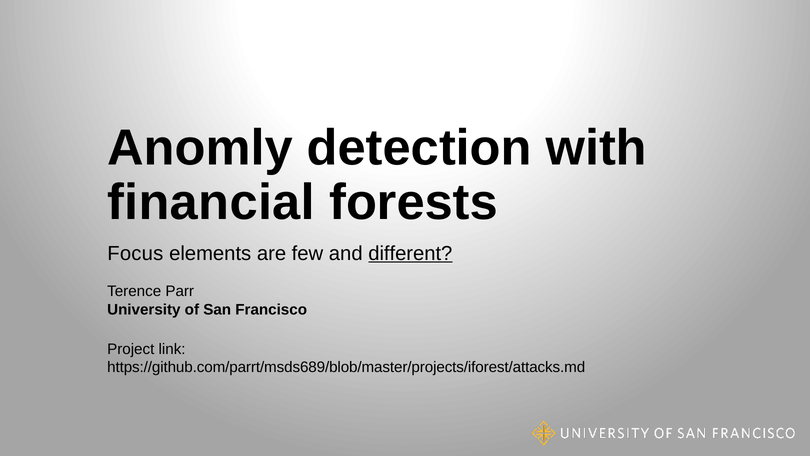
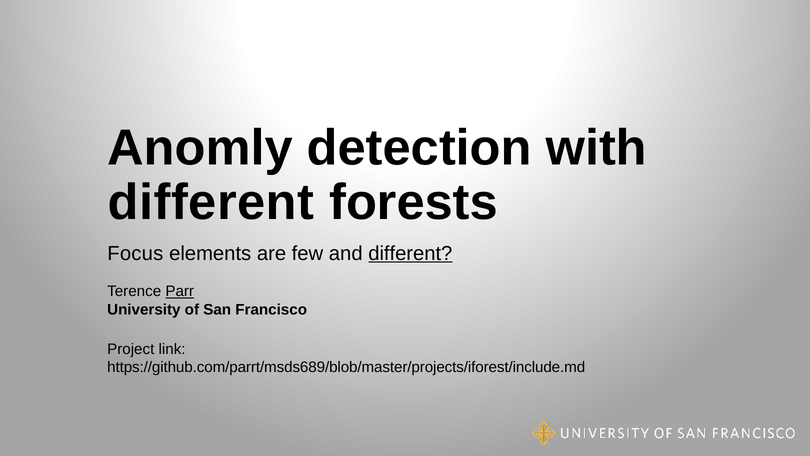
financial: financial -> different (211, 202)
Parr underline: none -> present (180, 291)
https://github.com/parrt/msds689/blob/master/projects/iforest/attacks.md: https://github.com/parrt/msds689/blob/master/projects/iforest/attacks.md -> https://github.com/parrt/msds689/blob/master/projects/iforest/include.md (346, 367)
